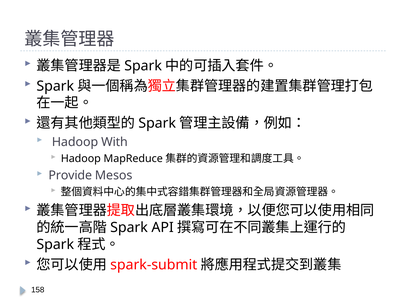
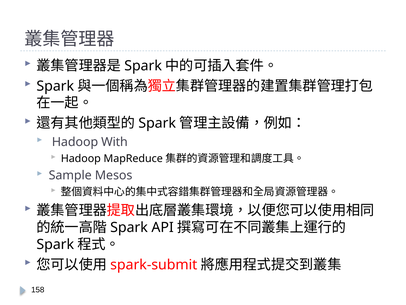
Provide: Provide -> Sample (70, 175)
